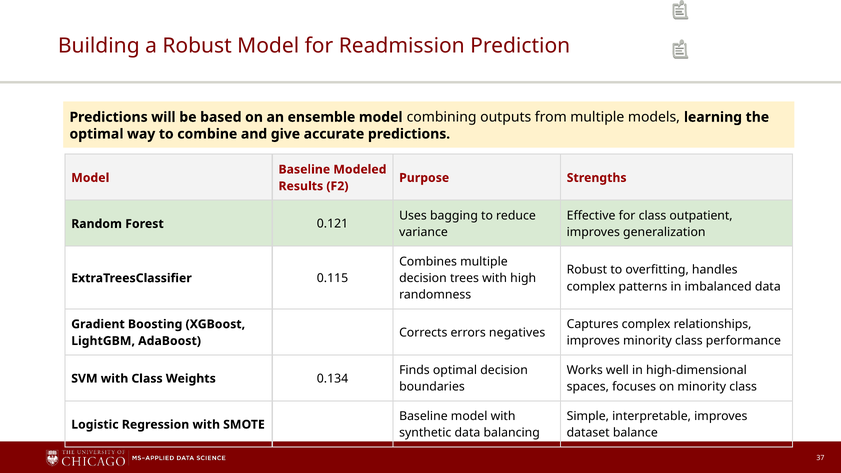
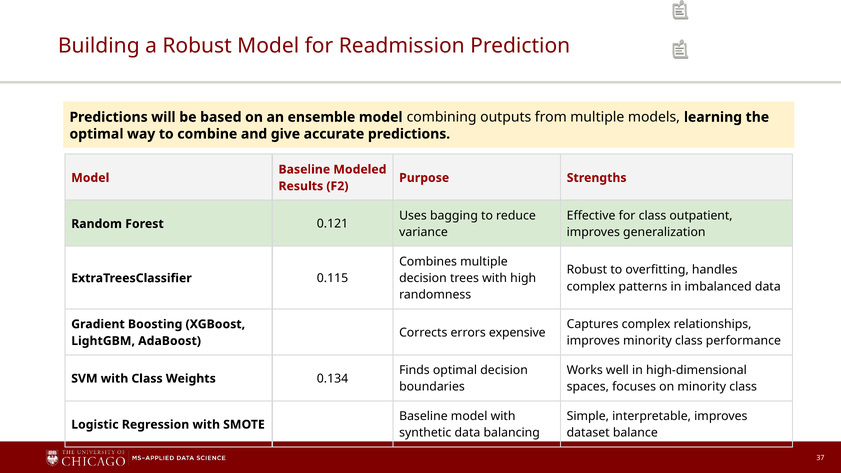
negatives: negatives -> expensive (517, 333)
